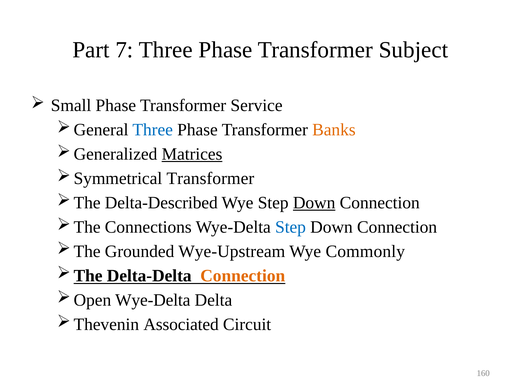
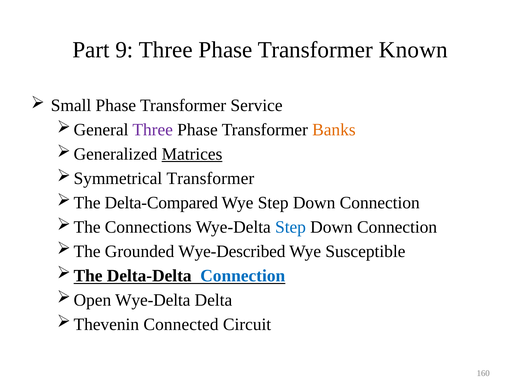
7: 7 -> 9 (124, 50)
Subject: Subject -> Known (413, 50)
Three colour: blue -> purple (153, 130)
Delta-Described: Delta-Described -> Delta-Compared (161, 203)
Down underline: present -> none (314, 203)
Wye-Upstream: Wye-Upstream -> Wye-Described (232, 251)
Commonly: Commonly -> Susceptible (365, 251)
Connection colour: orange -> blue (243, 276)
Associated: Associated -> Connected (181, 324)
